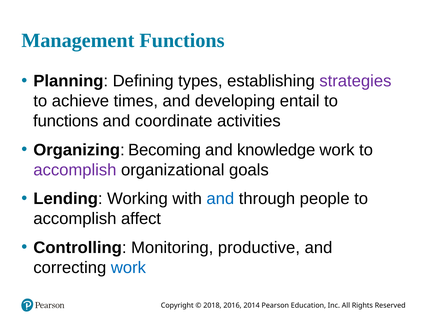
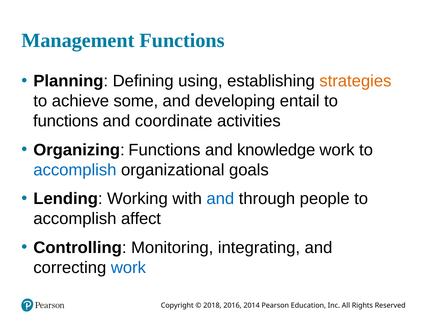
types: types -> using (200, 81)
strategies colour: purple -> orange (355, 81)
times: times -> some (136, 101)
Organizing Becoming: Becoming -> Functions (164, 150)
accomplish colour: purple -> blue (75, 170)
productive: productive -> integrating (259, 248)
